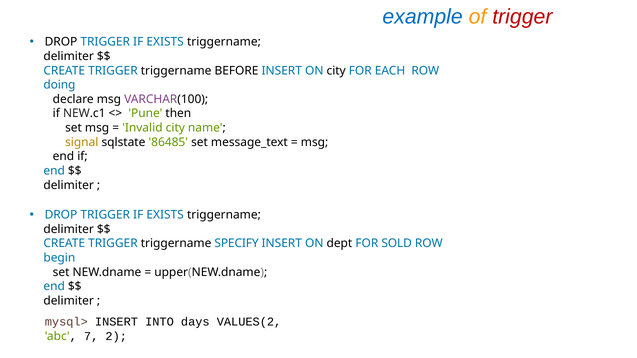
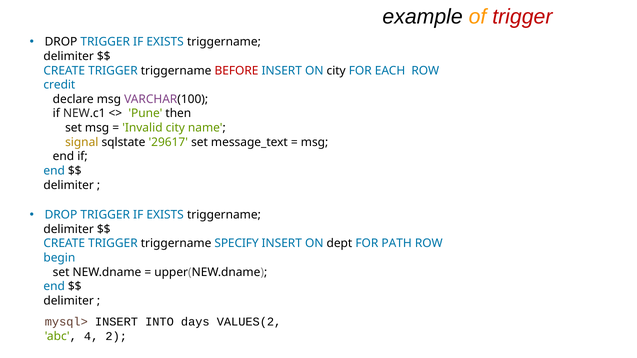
example colour: blue -> black (423, 17)
BEFORE colour: black -> red (237, 71)
doing: doing -> credit (59, 85)
86485: 86485 -> 29617 (168, 142)
SOLD: SOLD -> PATH (397, 244)
7: 7 -> 4 (91, 336)
